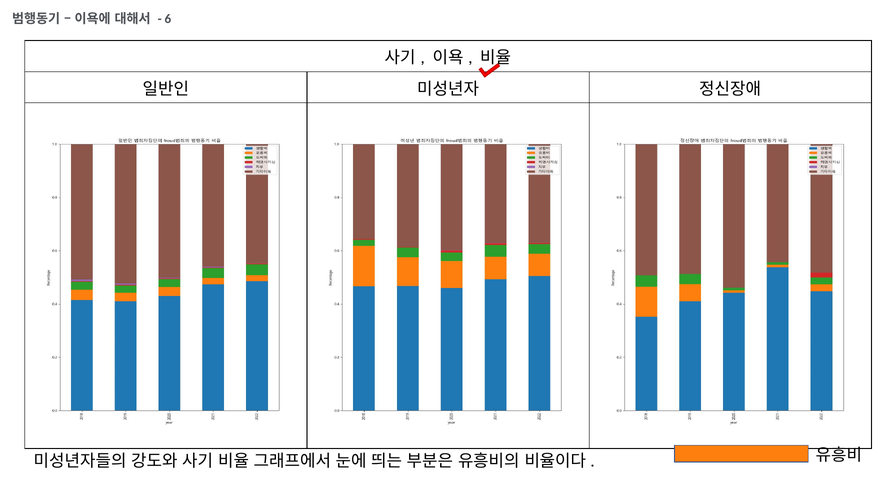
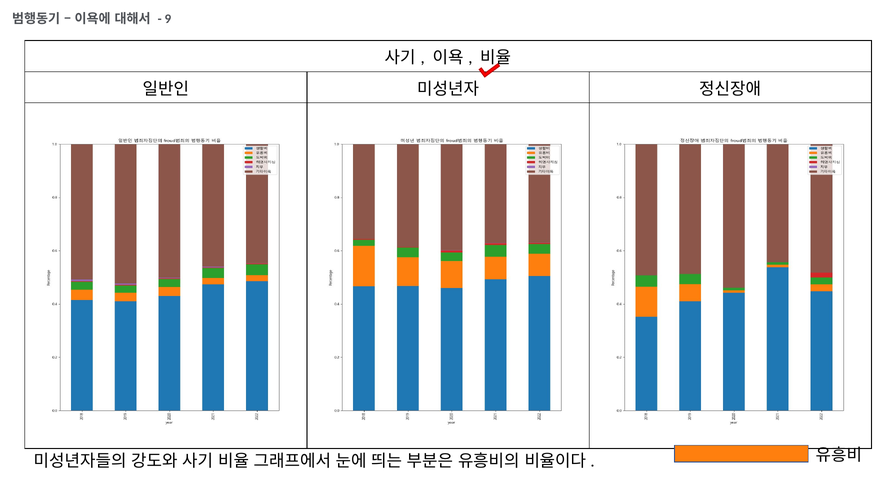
6: 6 -> 9 (168, 19)
